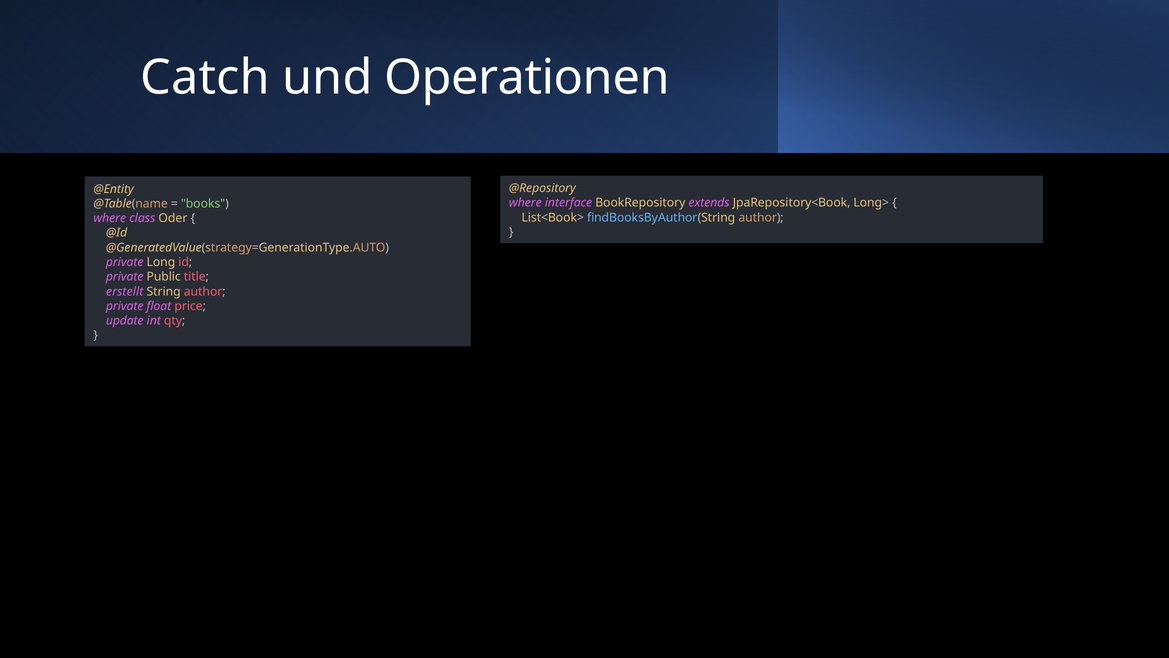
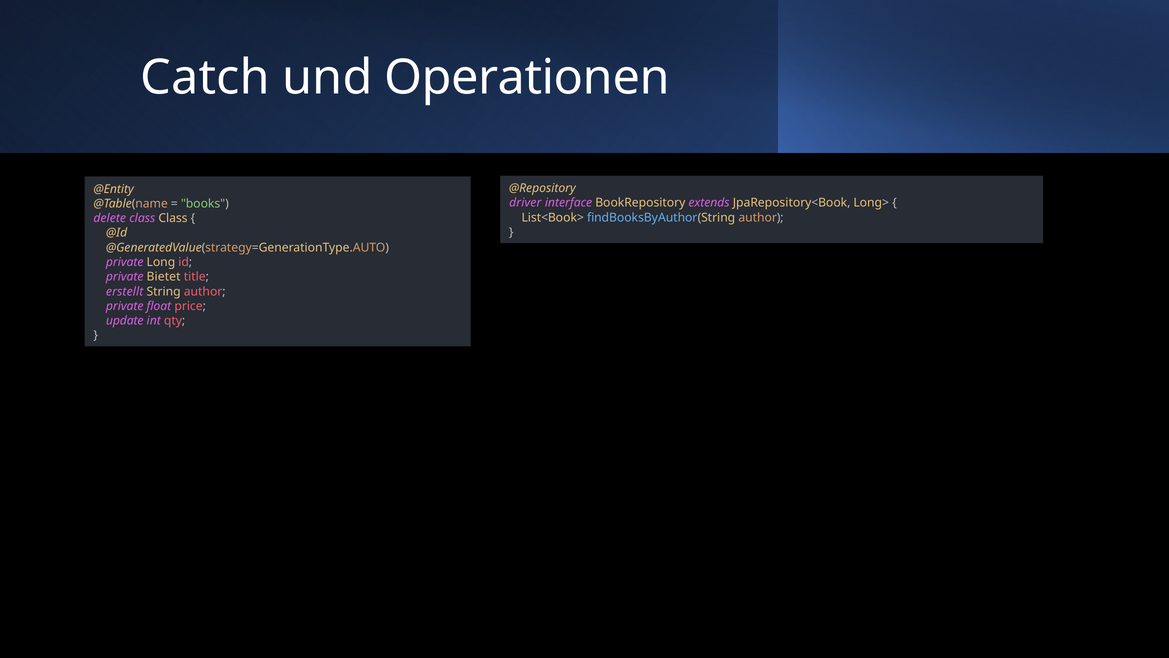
where: where -> driver (525, 203)
where: where -> delete (110, 218)
class Oder: Oder -> Class (173, 218)
Public: Public -> Bietet (164, 277)
